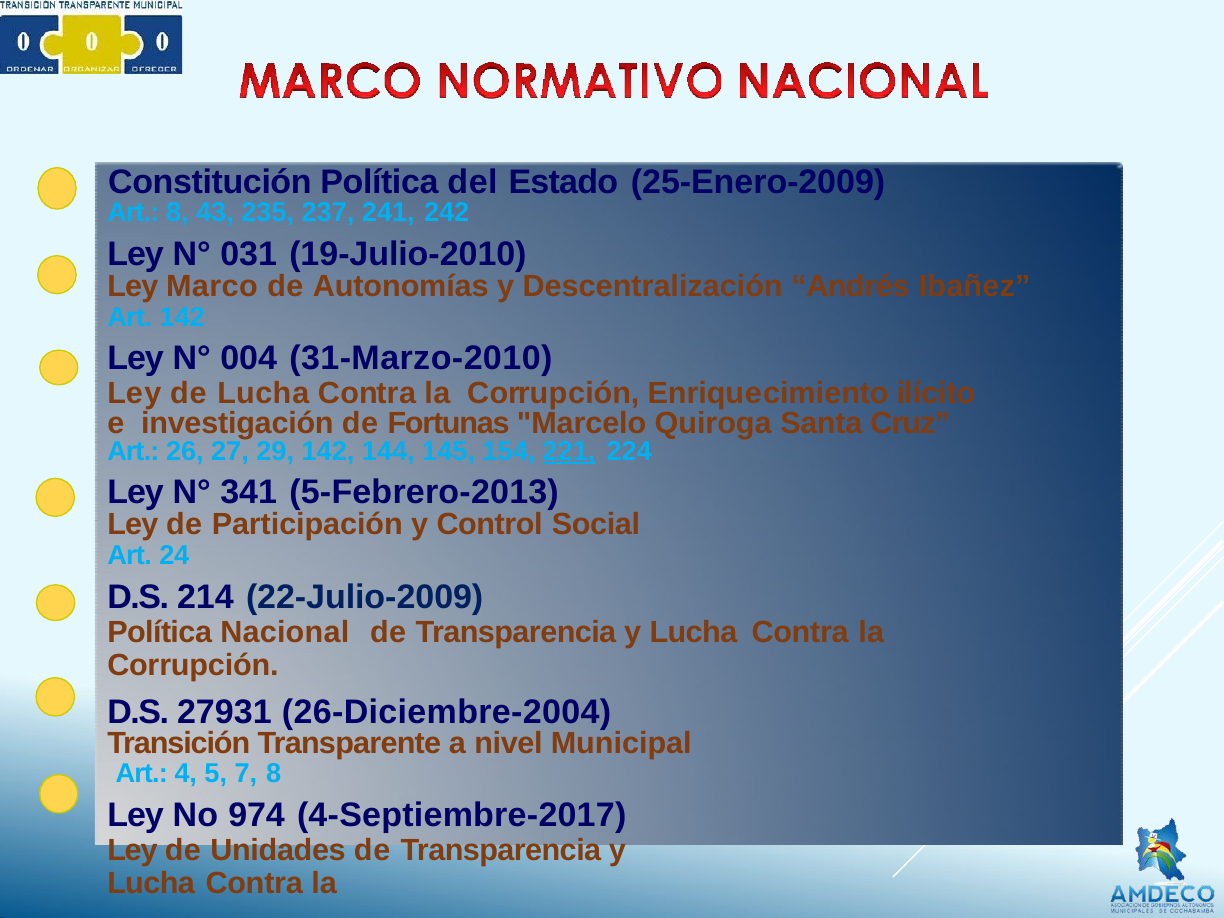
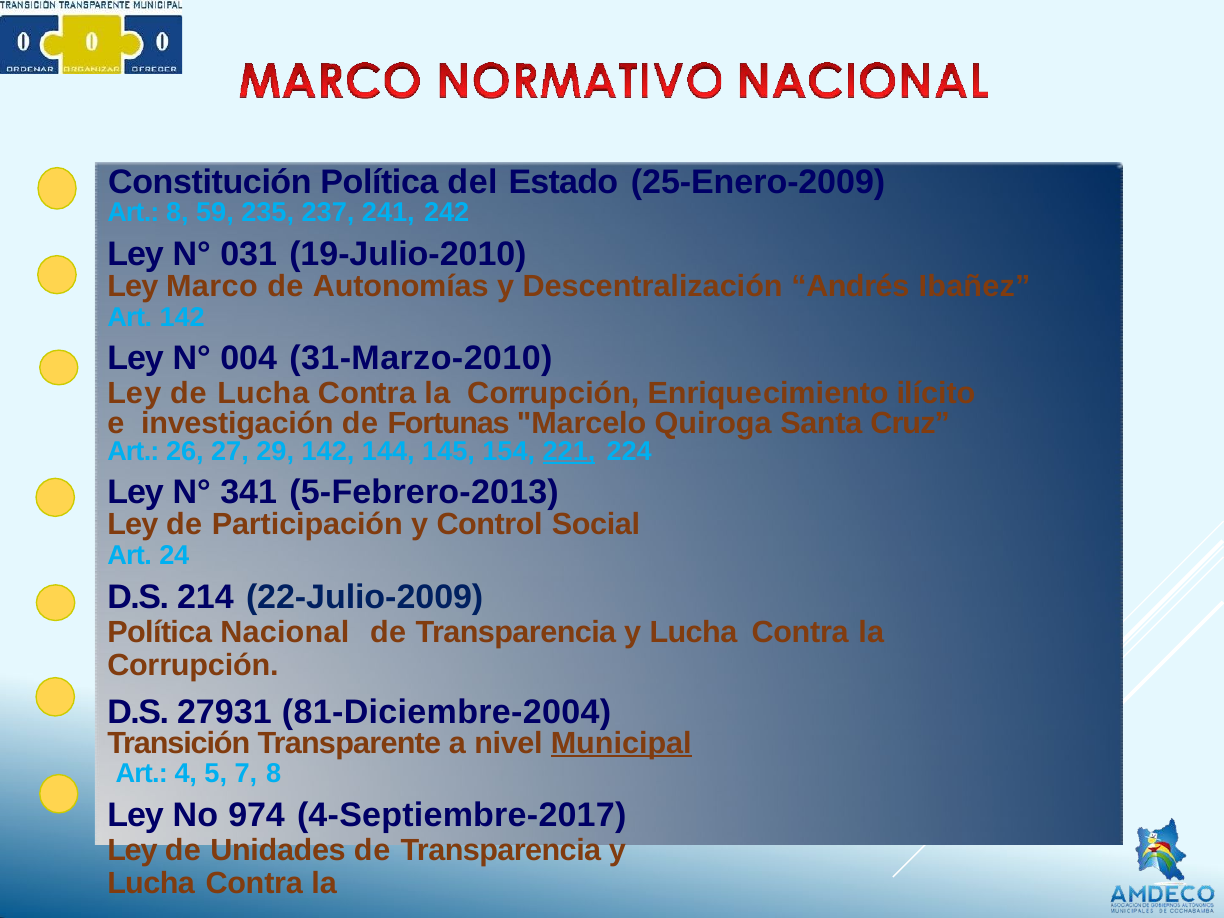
43: 43 -> 59 (215, 212)
26-Diciembre-2004: 26-Diciembre-2004 -> 81-Diciembre-2004 (447, 712)
Municipal underline: none -> present (621, 743)
